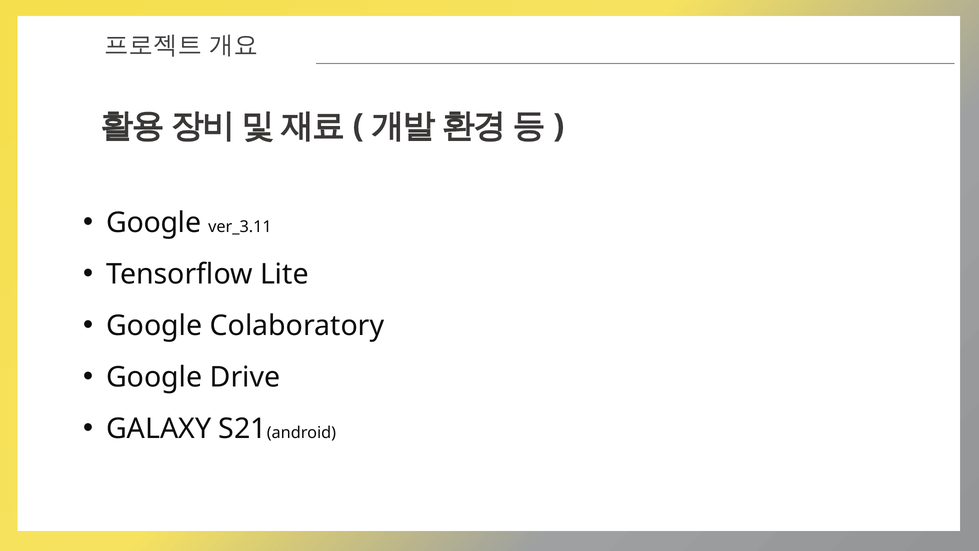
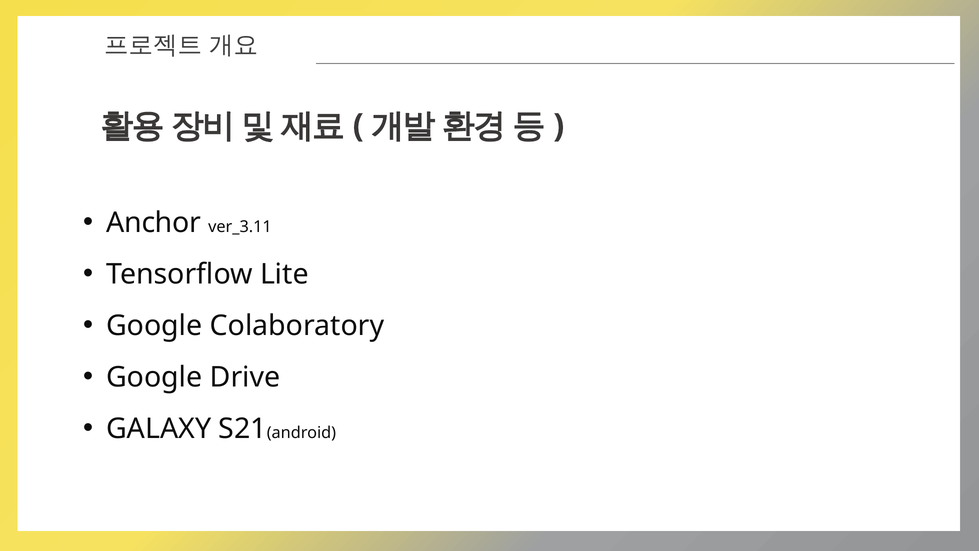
Google: Google -> Anchor (154, 223)
